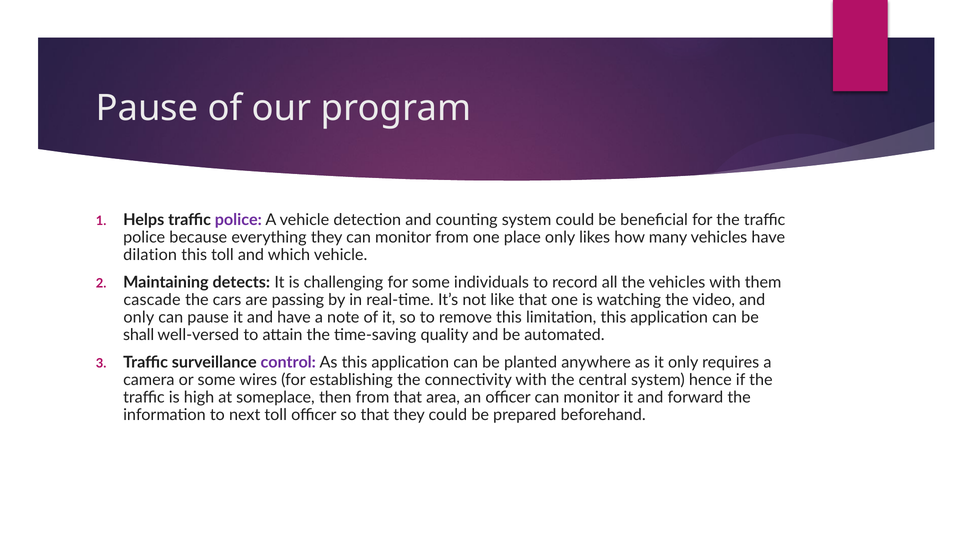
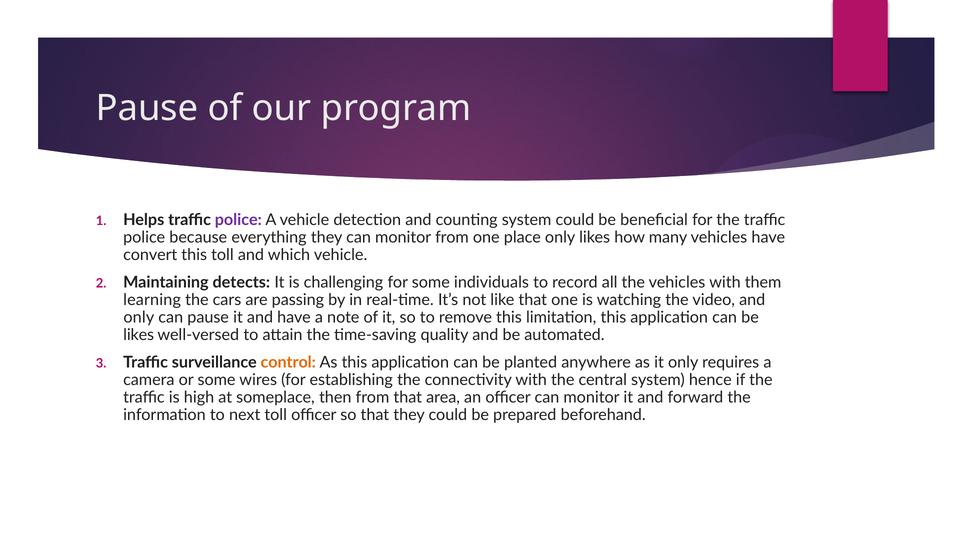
dilation: dilation -> convert (150, 255)
cascade: cascade -> learning (152, 300)
shall: shall -> likes (139, 335)
control colour: purple -> orange (288, 363)
